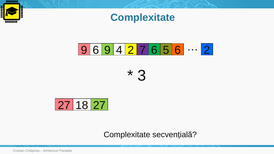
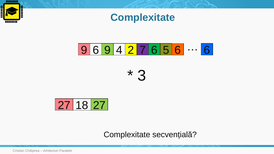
6 2: 2 -> 6 (207, 50)
